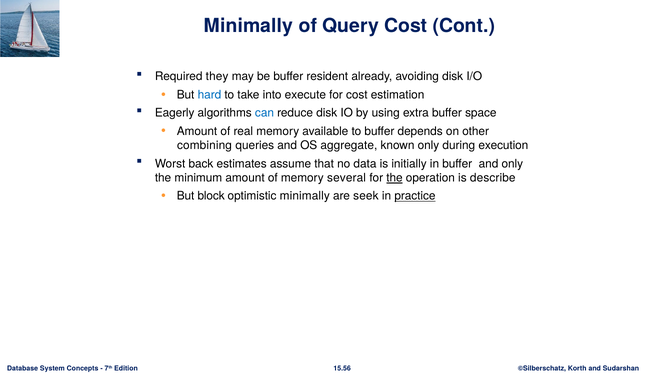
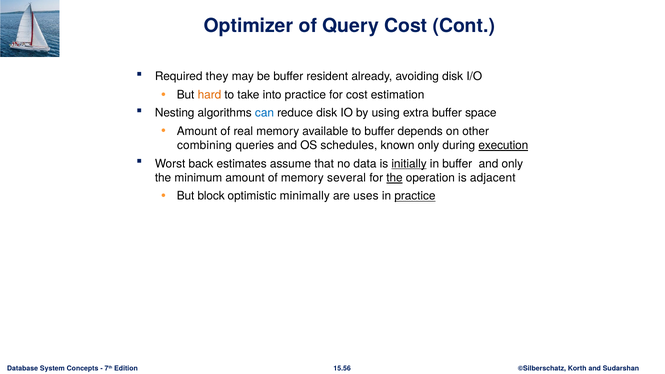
Minimally: Minimally -> Optimizer (249, 26)
hard colour: blue -> orange (209, 95)
into execute: execute -> practice (305, 95)
Eagerly: Eagerly -> Nesting (175, 113)
aggregate: aggregate -> schedules (349, 145)
execution underline: none -> present (503, 145)
initially underline: none -> present (409, 164)
describe: describe -> adjacent (493, 178)
seek: seek -> uses (366, 196)
